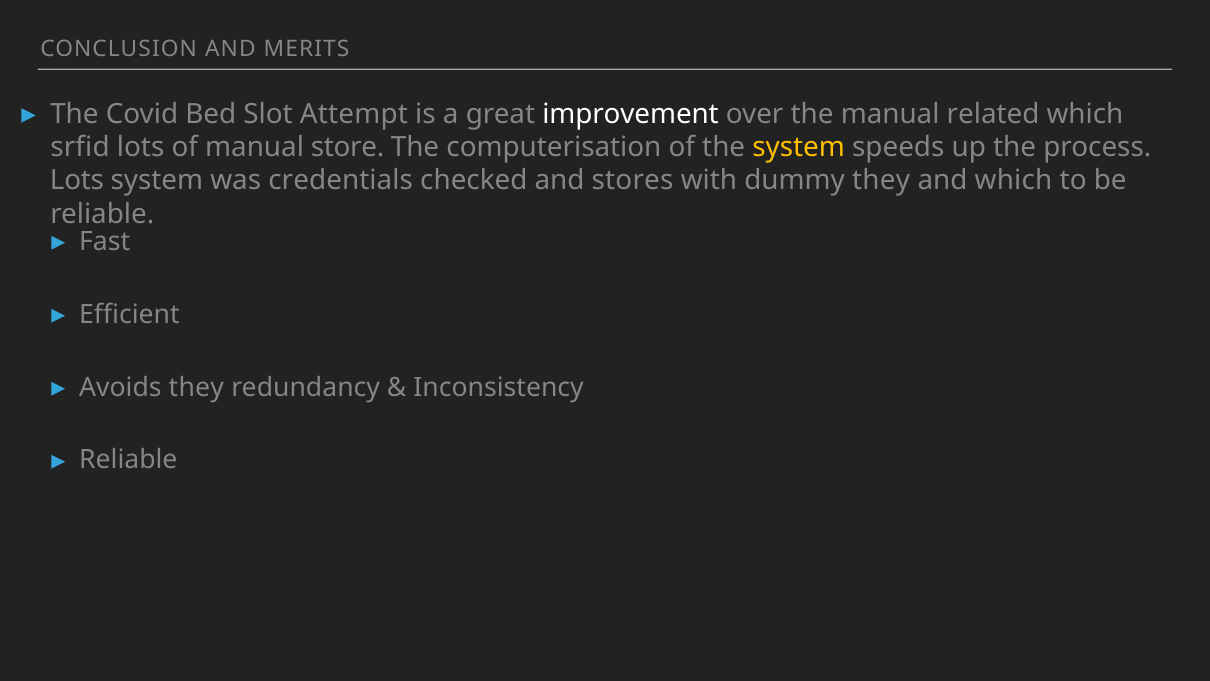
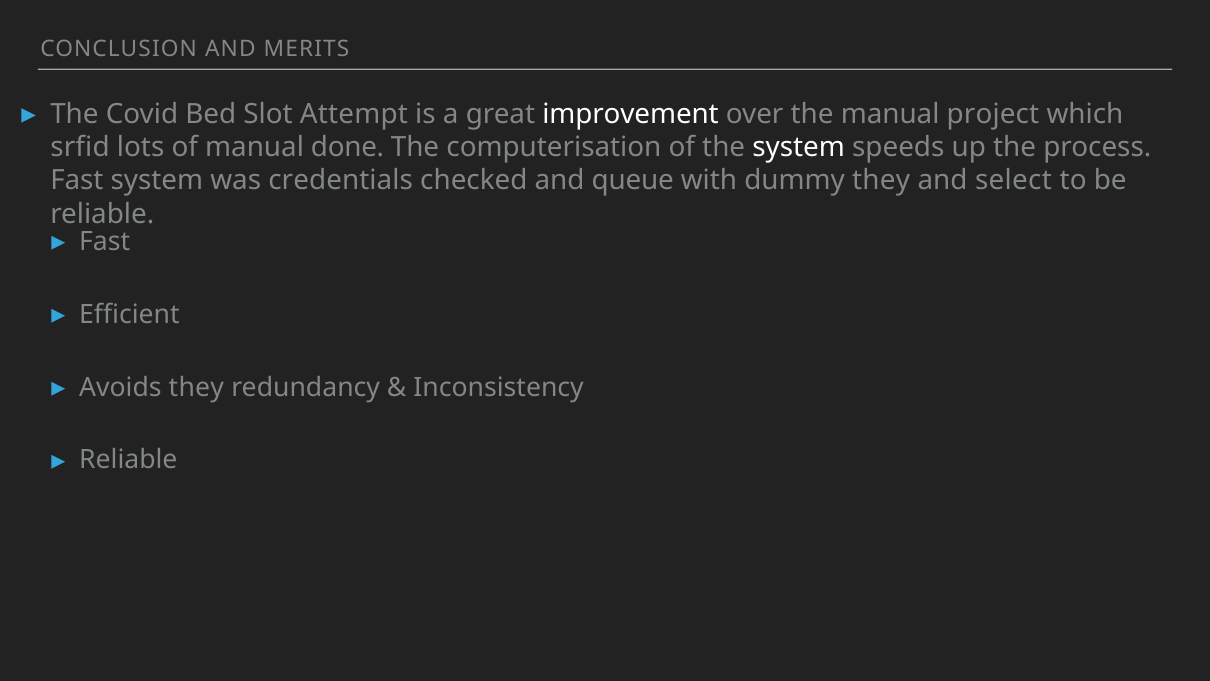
related: related -> project (993, 114)
store: store -> done (348, 147)
system colour: yellow -> white (799, 147)
Lots: Lots -> Fast (77, 181)
stores: stores -> queue (633, 181)
and which: which -> select (1013, 181)
